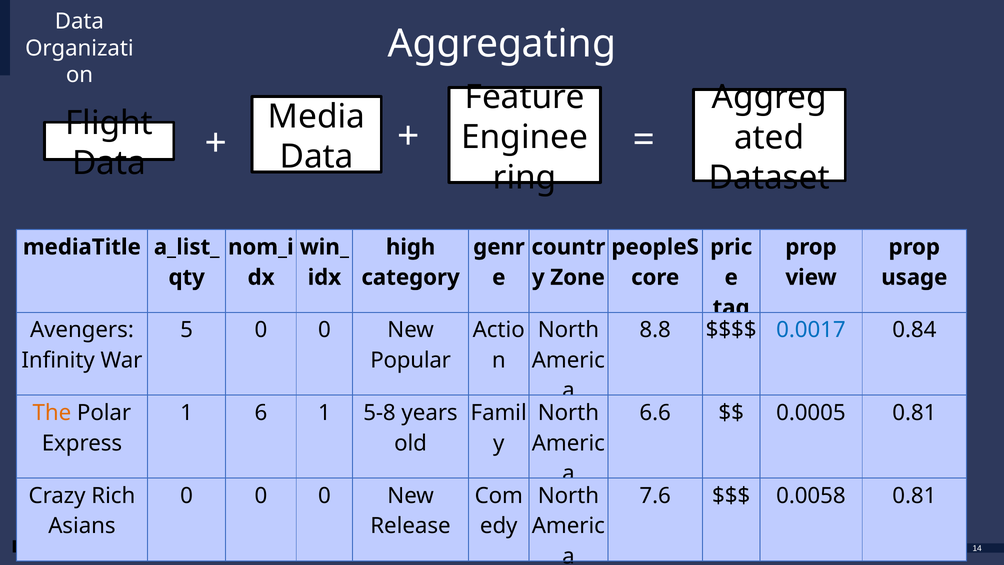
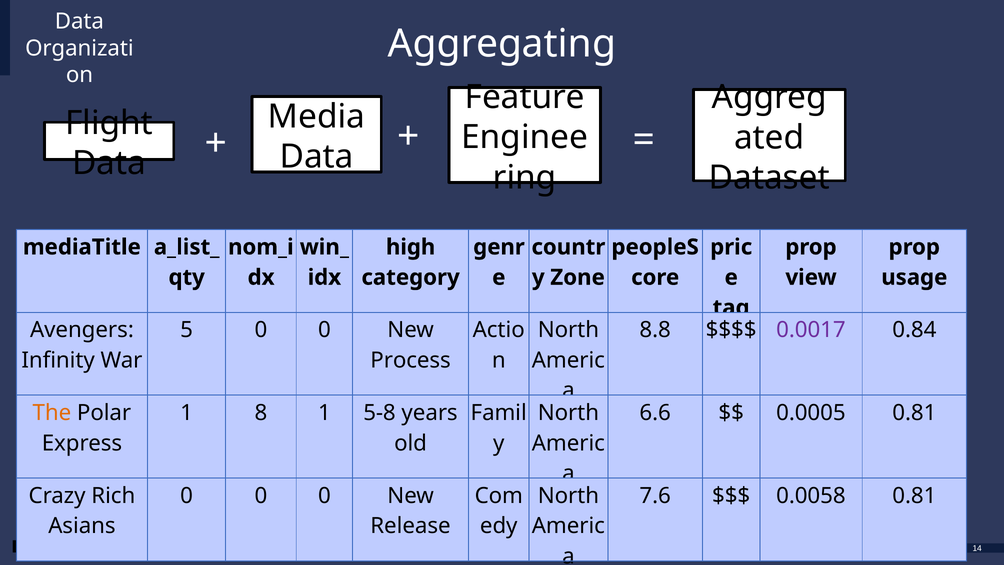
0.0017 colour: blue -> purple (811, 330)
Popular: Popular -> Process (411, 360)
6: 6 -> 8 (261, 413)
